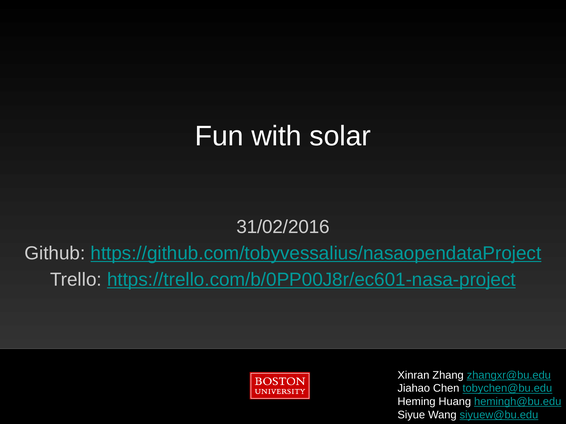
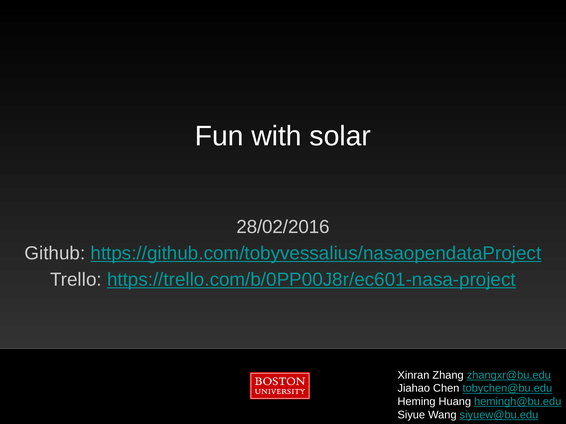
31/02/2016: 31/02/2016 -> 28/02/2016 (283, 227)
